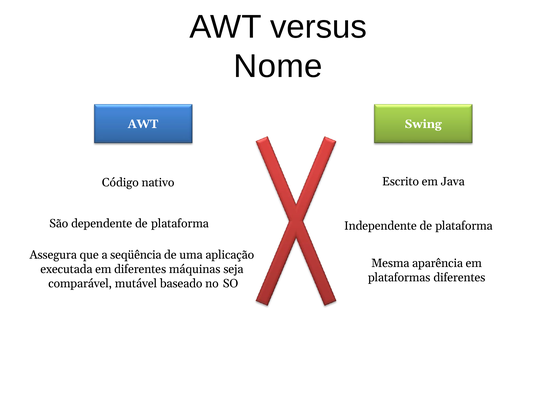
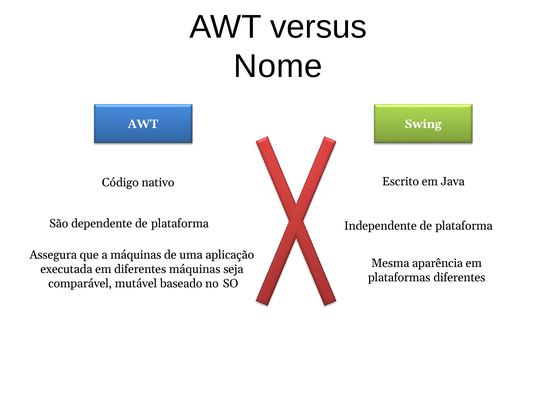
a seqüência: seqüência -> máquinas (136, 255)
